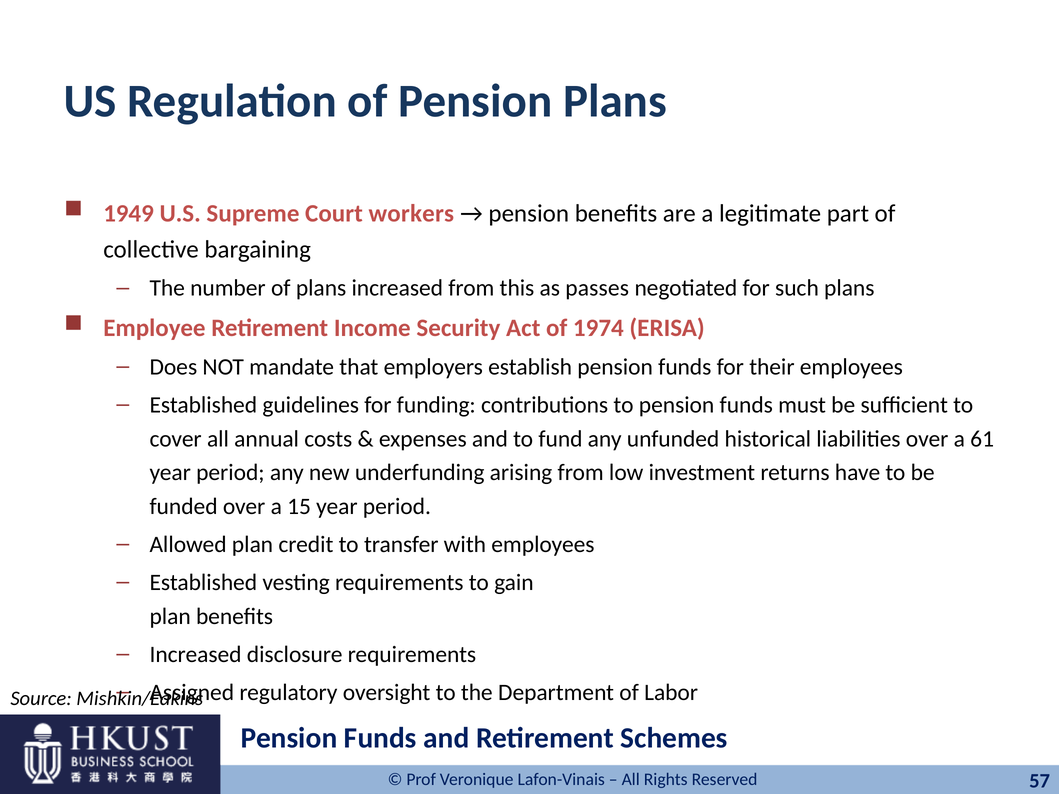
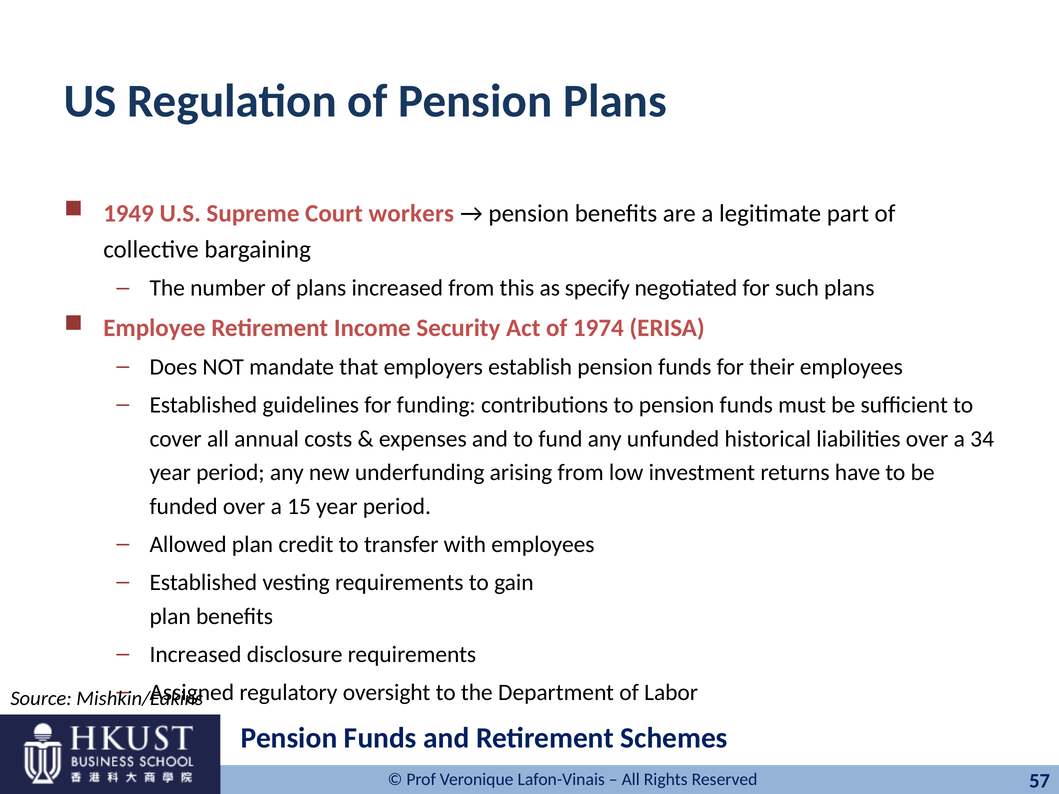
passes: passes -> specify (597, 288)
61: 61 -> 34 (982, 439)
